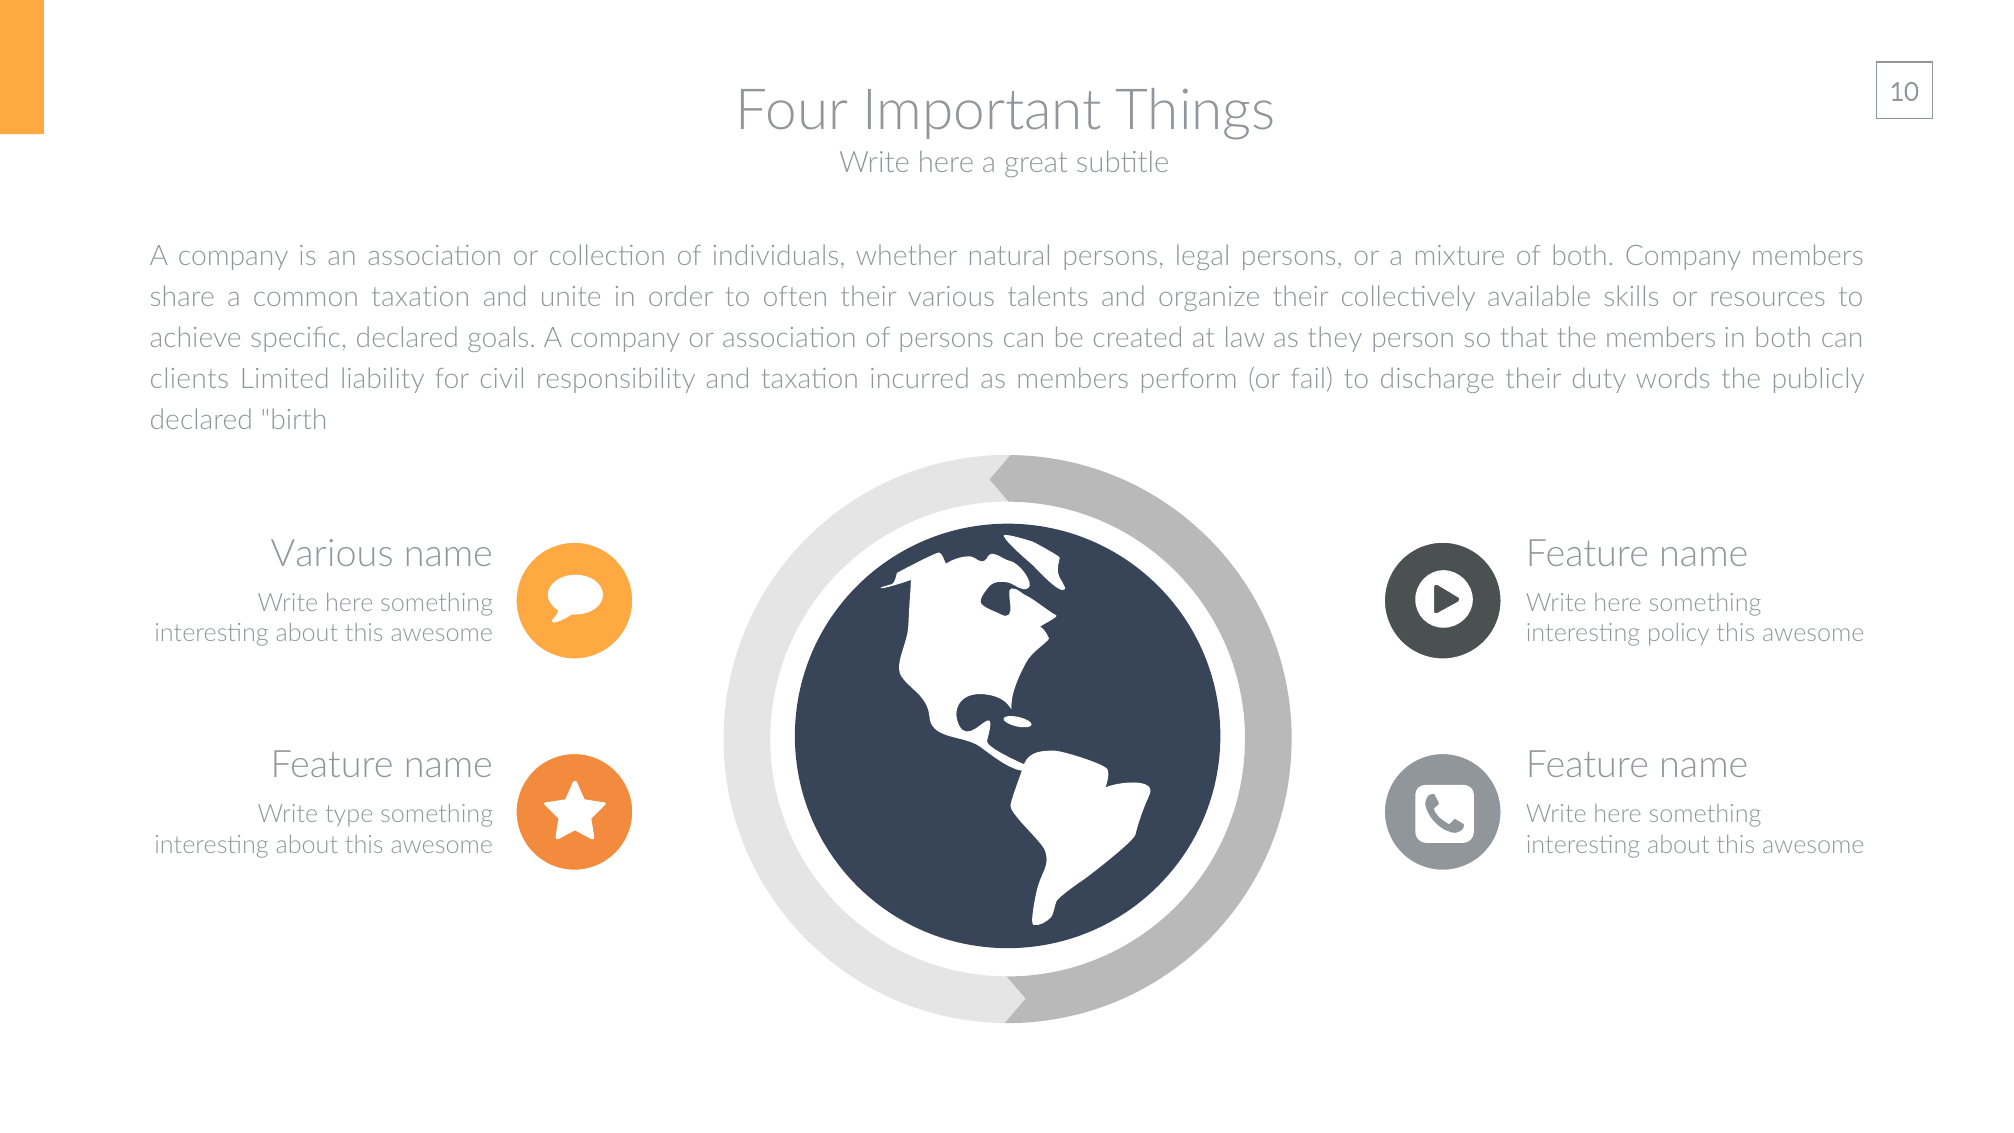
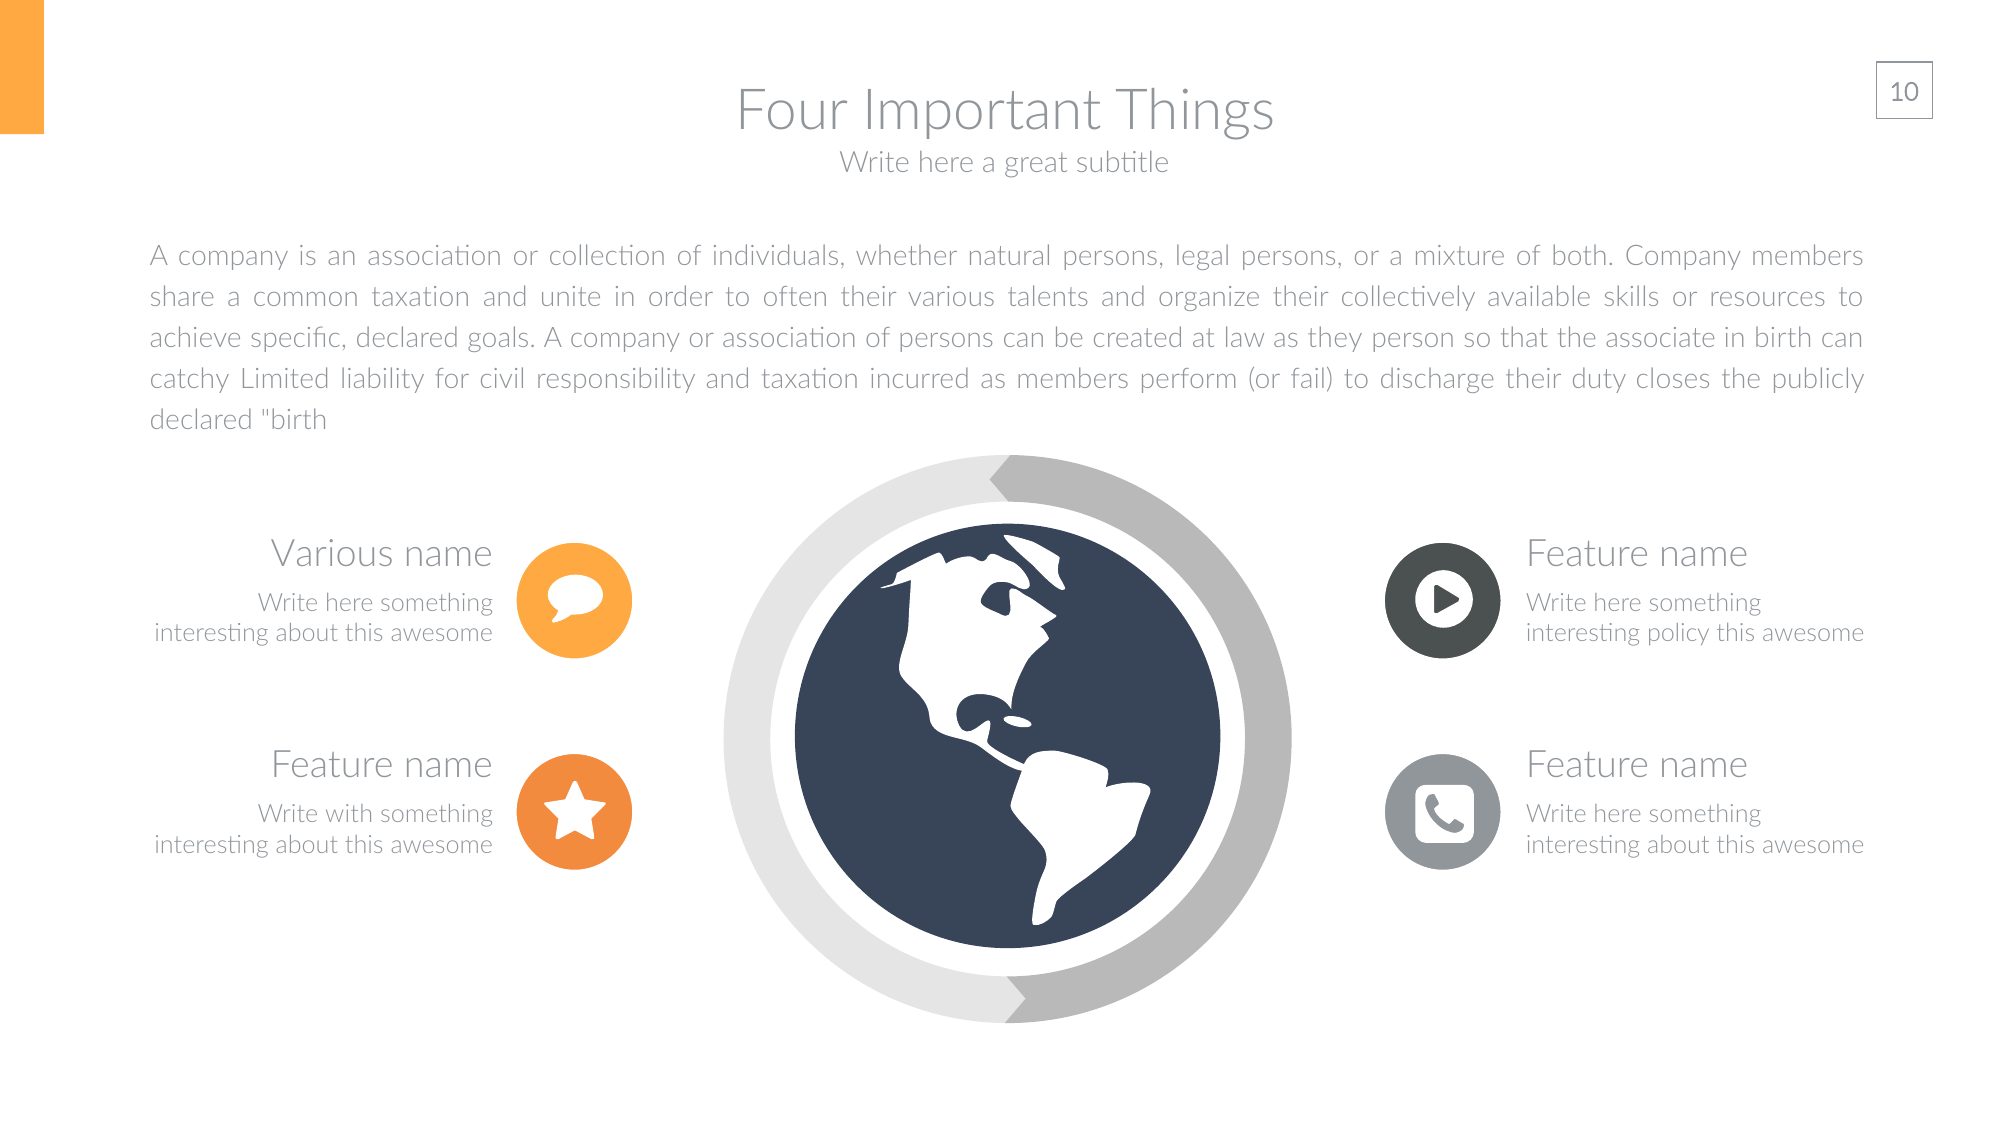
the members: members -> associate (1661, 338)
in both: both -> birth (1783, 338)
clients: clients -> catchy (190, 379)
words: words -> closes (1673, 379)
type: type -> with (349, 815)
